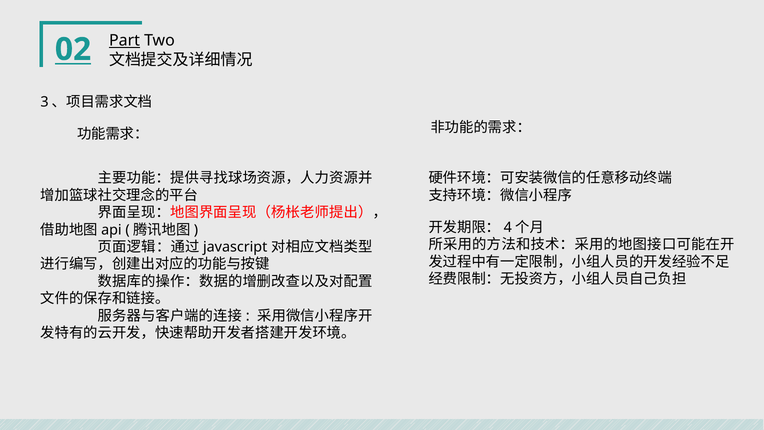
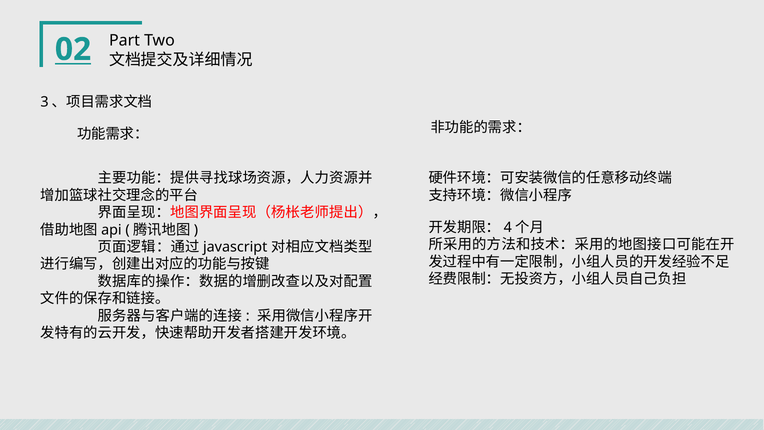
Part underline: present -> none (125, 41)
